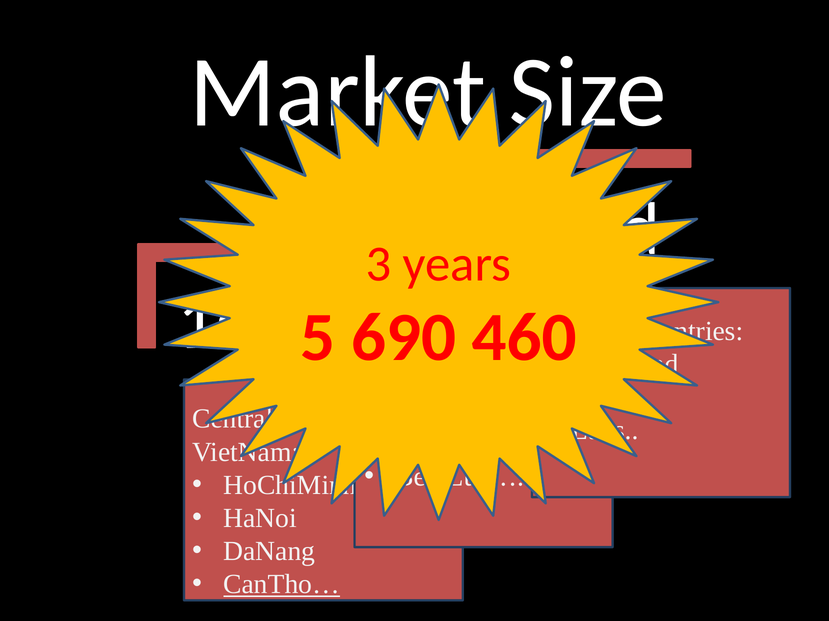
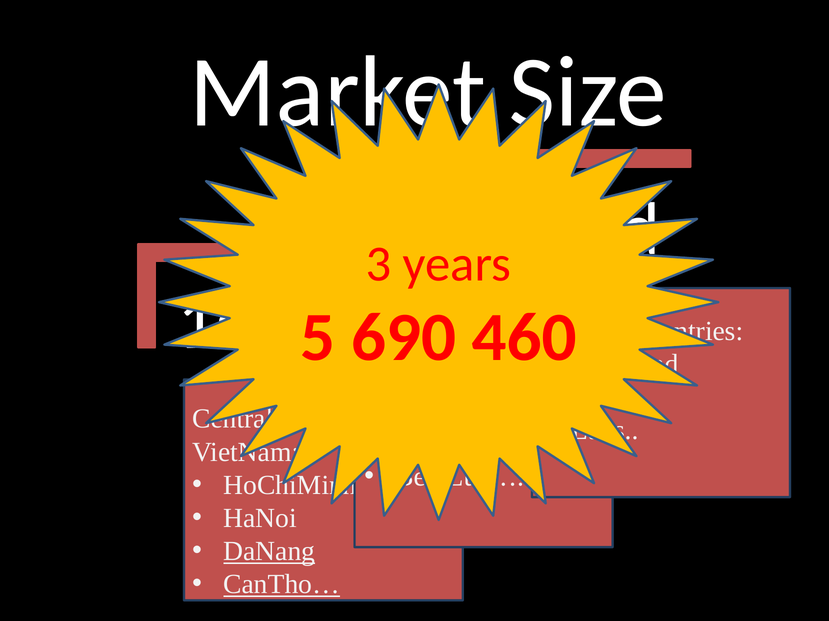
DaNang underline: none -> present (269, 552)
